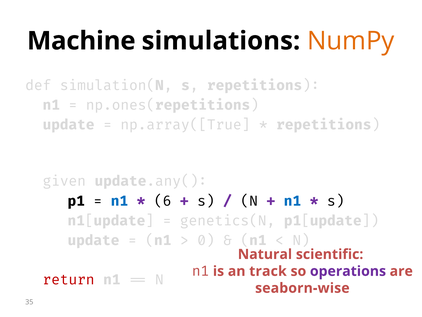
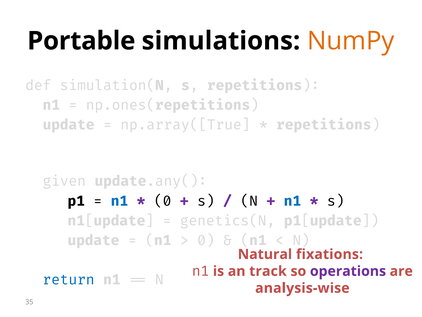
Machine: Machine -> Portable (81, 41)
6: 6 -> 0 (163, 201)
scientific: scientific -> fixations (330, 254)
return colour: red -> blue (69, 279)
seaborn-wise: seaborn-wise -> analysis-wise (302, 288)
